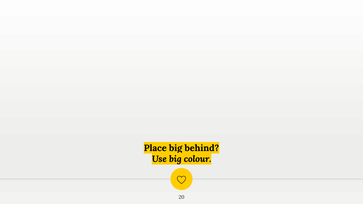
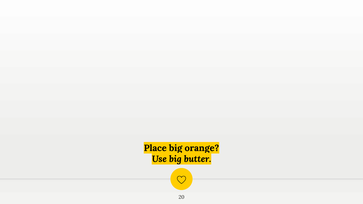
behind: behind -> orange (202, 148)
colour: colour -> butter (198, 159)
